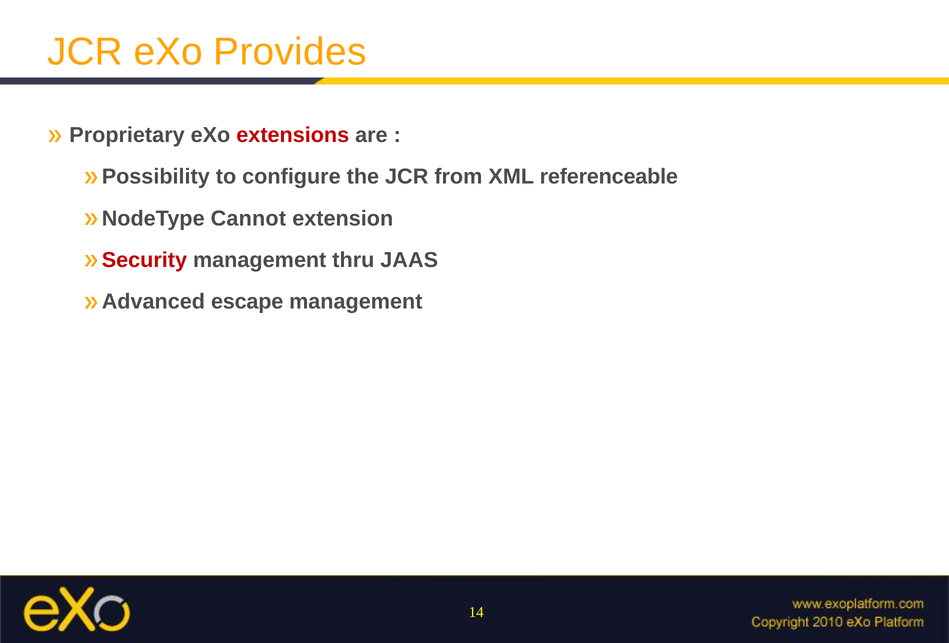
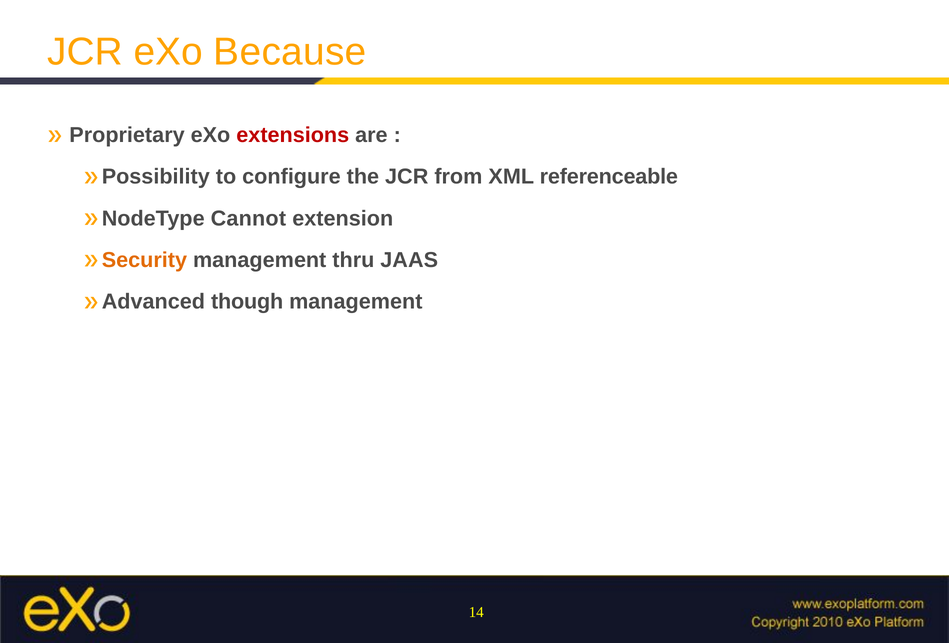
Provides: Provides -> Because (290, 52)
Security colour: red -> orange (144, 260)
escape: escape -> though (247, 302)
